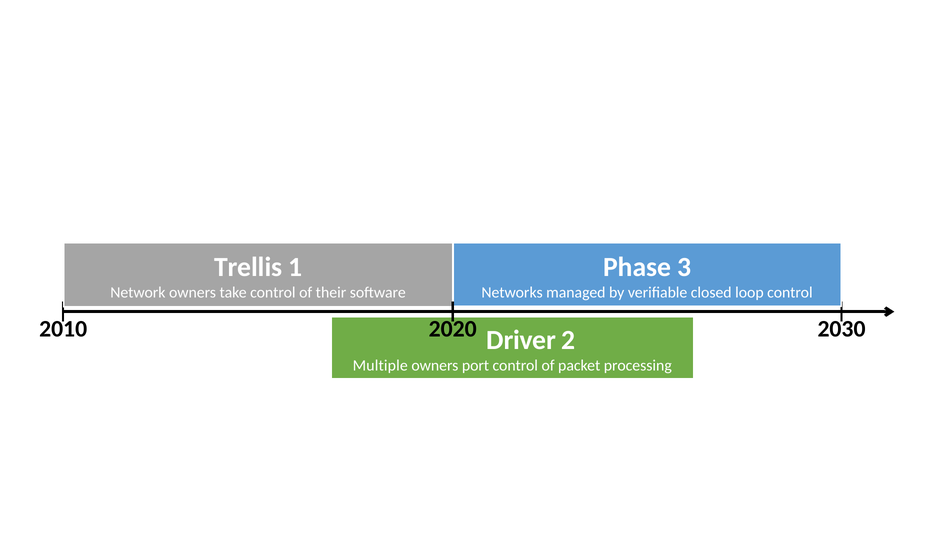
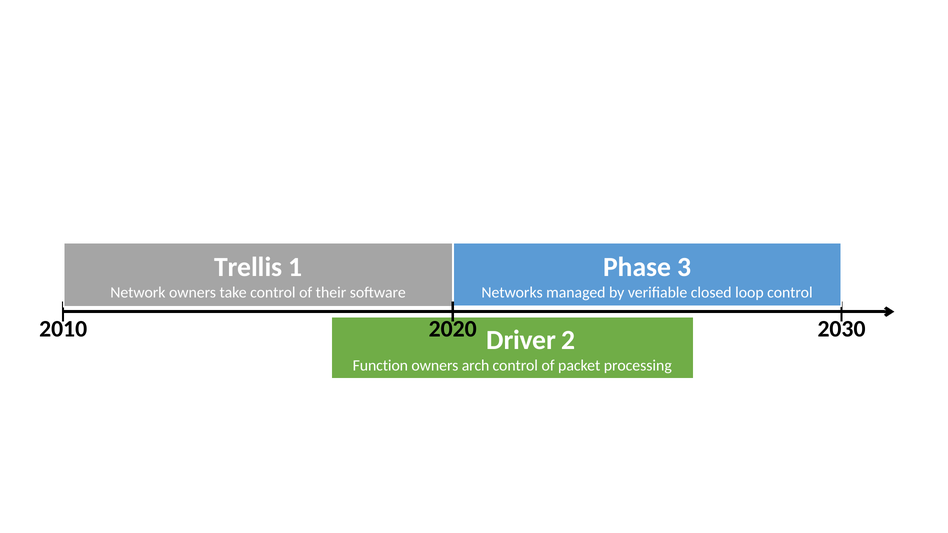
Multiple: Multiple -> Function (380, 366)
port: port -> arch (476, 366)
